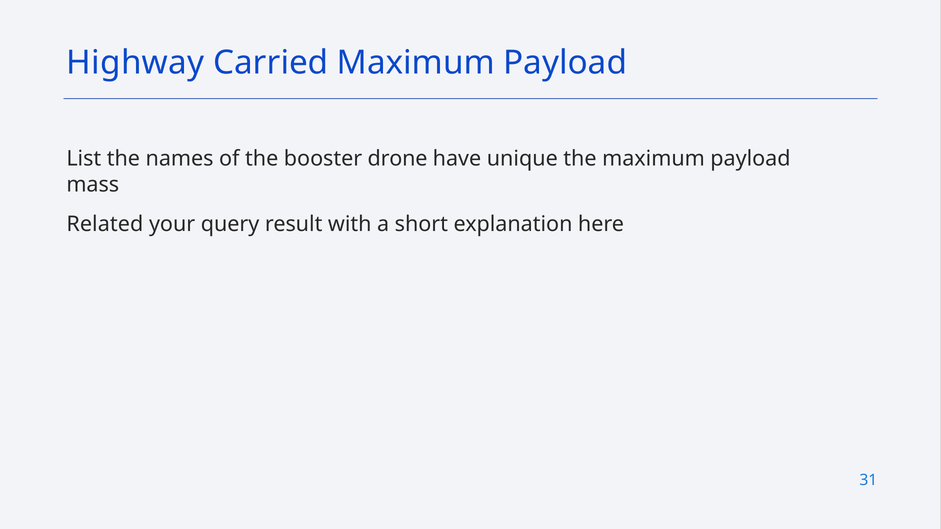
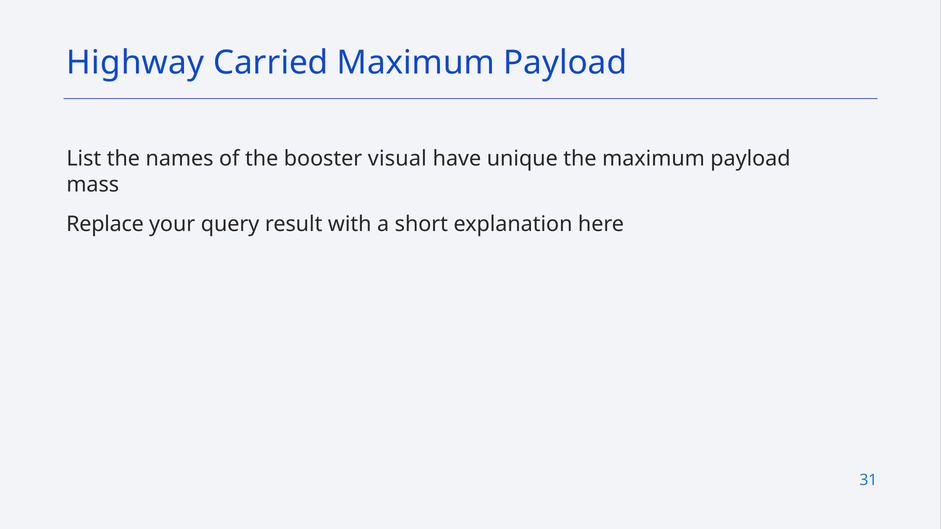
drone: drone -> visual (397, 159)
Related: Related -> Replace (105, 224)
